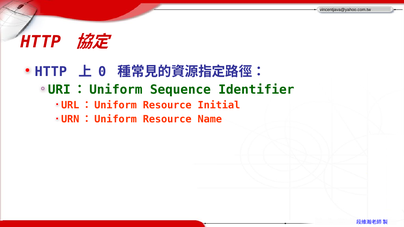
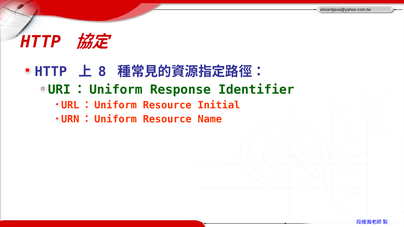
0: 0 -> 8 (102, 72)
Sequence: Sequence -> Response (180, 90)
